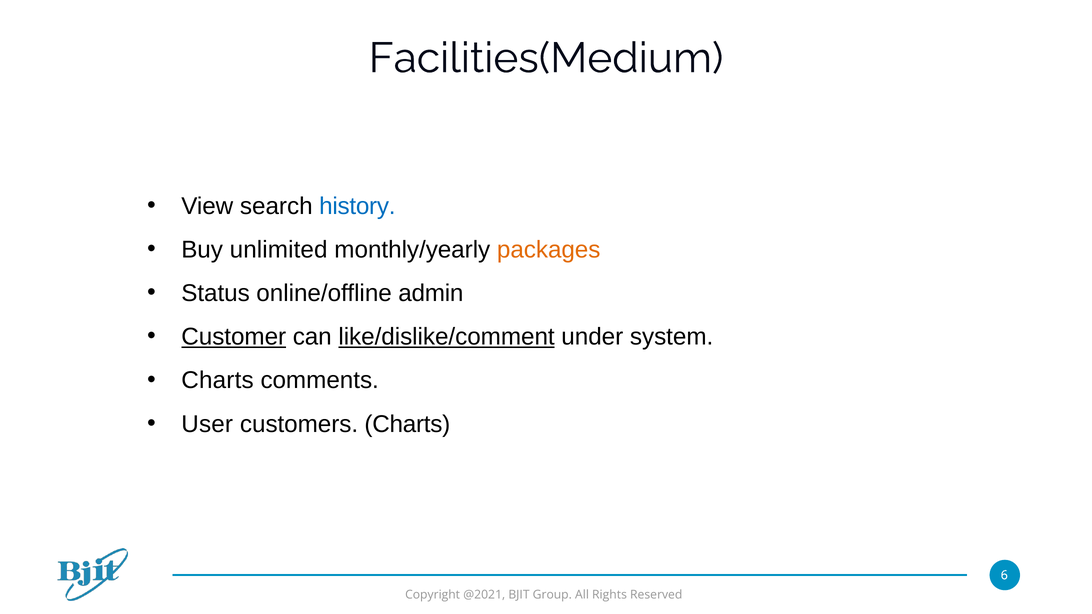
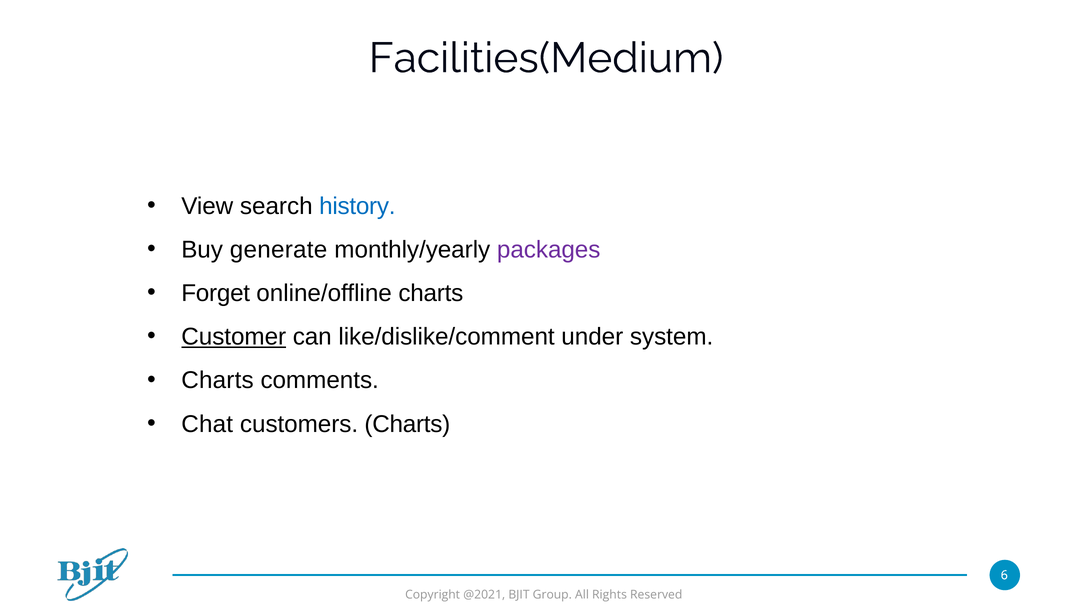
unlimited: unlimited -> generate (279, 250)
packages colour: orange -> purple (549, 250)
Status: Status -> Forget (216, 293)
online/offline admin: admin -> charts (431, 293)
like/dislike/comment underline: present -> none (447, 337)
User: User -> Chat (207, 424)
